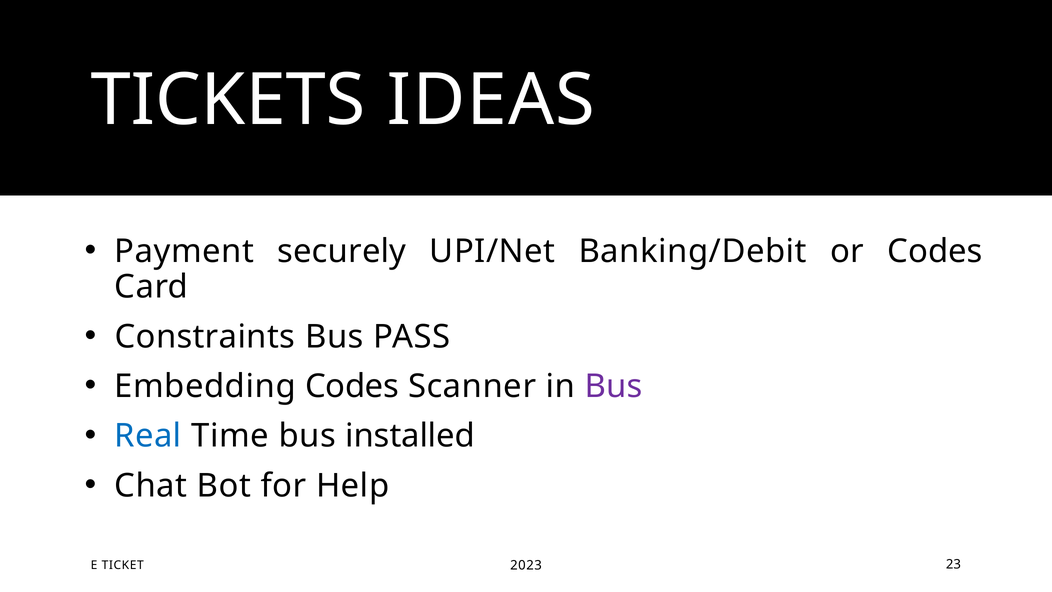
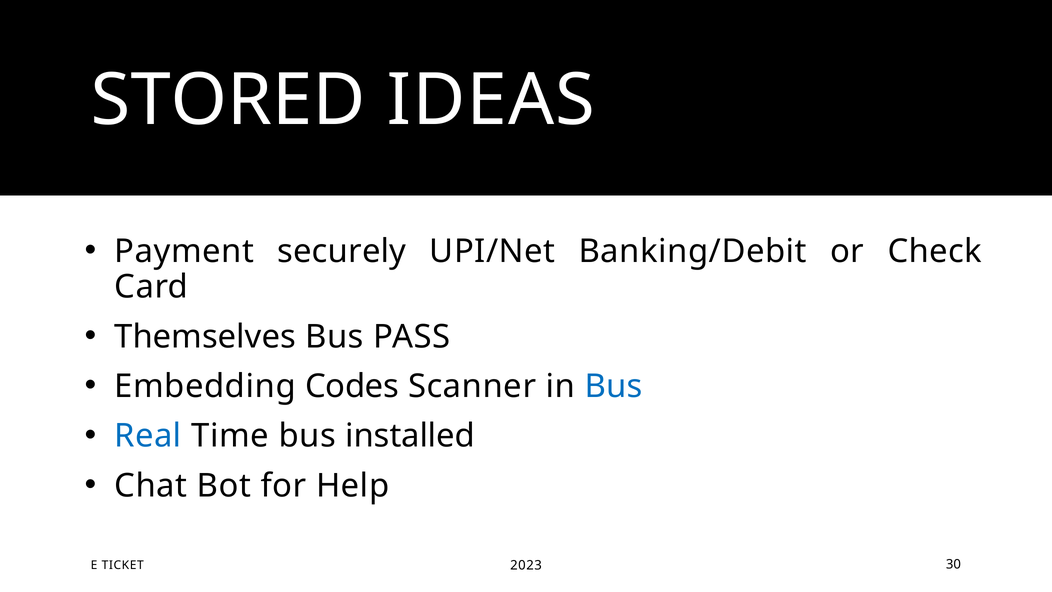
TICKETS: TICKETS -> STORED (228, 100)
or Codes: Codes -> Check (935, 251)
Constraints: Constraints -> Themselves (205, 337)
Bus colour: purple -> blue (614, 386)
23: 23 -> 30 (953, 564)
